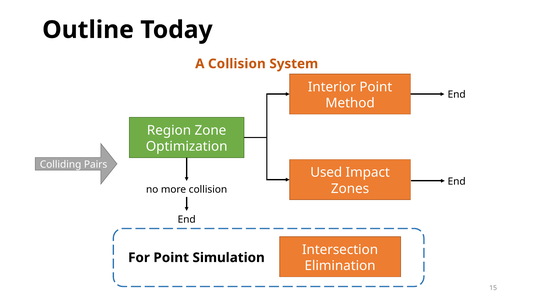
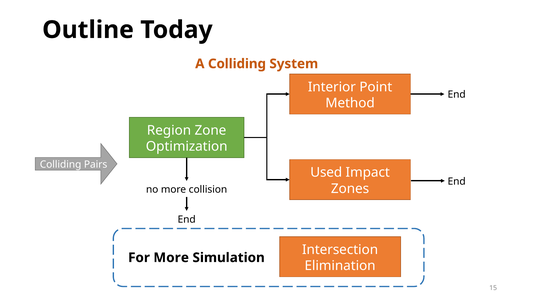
A Collision: Collision -> Colliding (237, 64)
For Point: Point -> More (171, 258)
